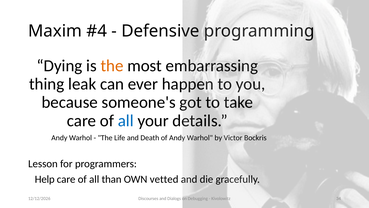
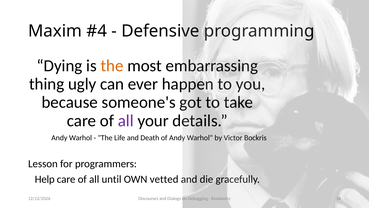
leak: leak -> ugly (82, 84)
all colour: blue -> purple (126, 120)
than: than -> until (112, 179)
